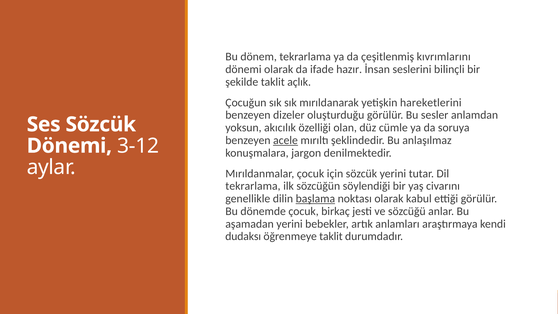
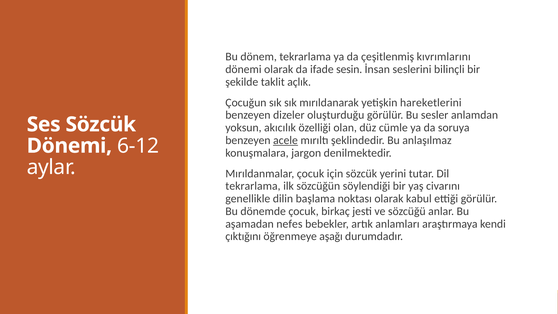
hazır: hazır -> sesin (349, 69)
3-12: 3-12 -> 6-12 (138, 146)
başlama underline: present -> none (315, 199)
aşamadan yerini: yerini -> nefes (289, 224)
dudaksı: dudaksı -> çıktığını (243, 236)
öğrenmeye taklit: taklit -> aşağı (331, 236)
